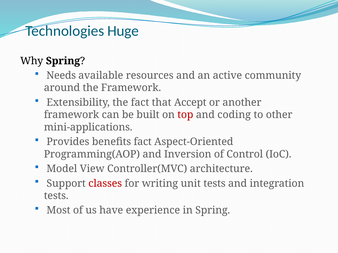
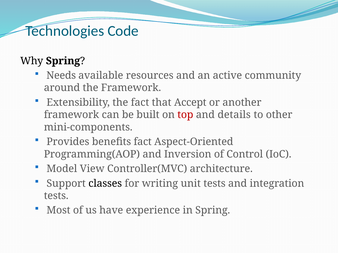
Huge: Huge -> Code (123, 31)
coding: coding -> details (234, 115)
mini-applications: mini-applications -> mini-components (88, 127)
classes colour: red -> black (105, 184)
